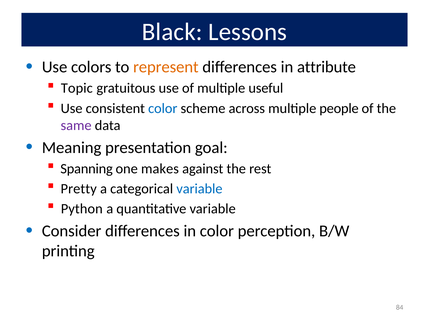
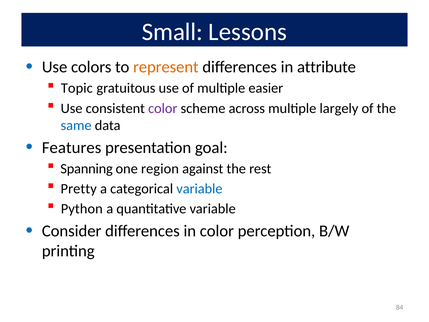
Black: Black -> Small (172, 32)
useful: useful -> easier (266, 88)
color colour: blue -> purple (163, 108)
people: people -> largely (339, 108)
same colour: purple -> blue (76, 125)
Meaning: Meaning -> Features (72, 147)
makes: makes -> region (160, 169)
